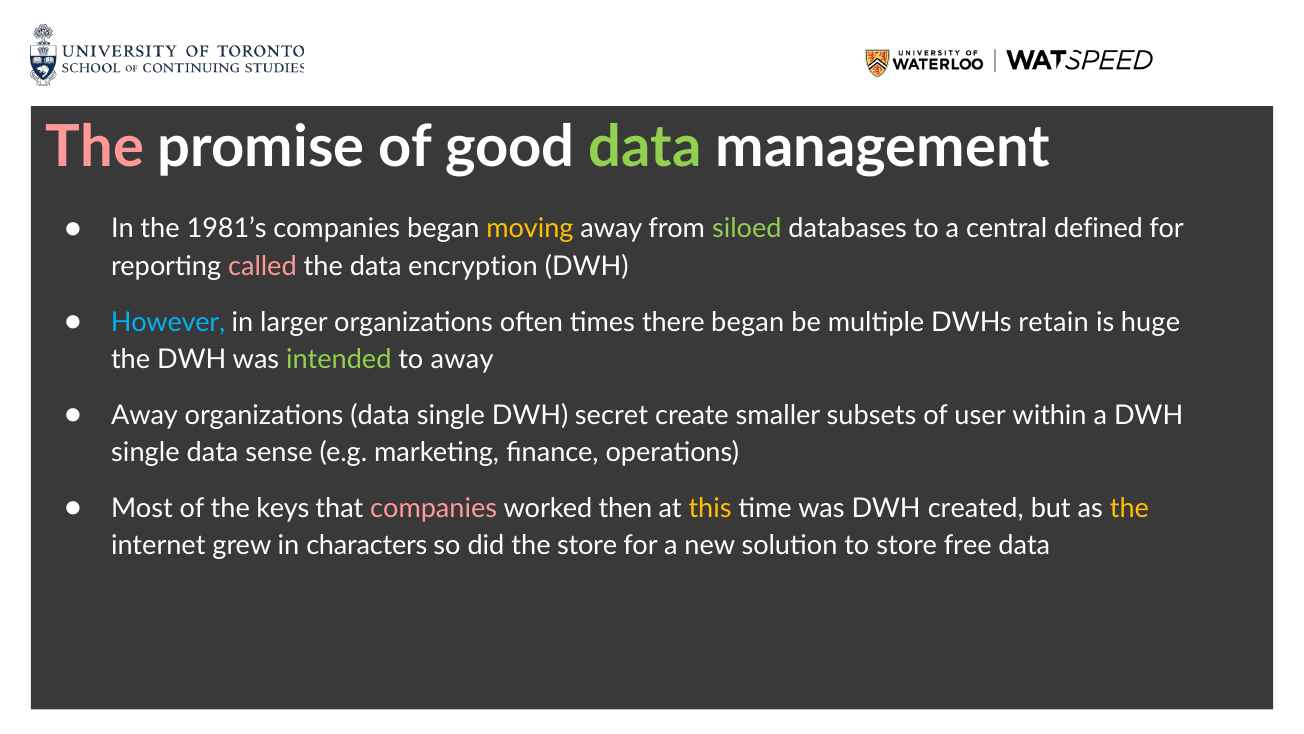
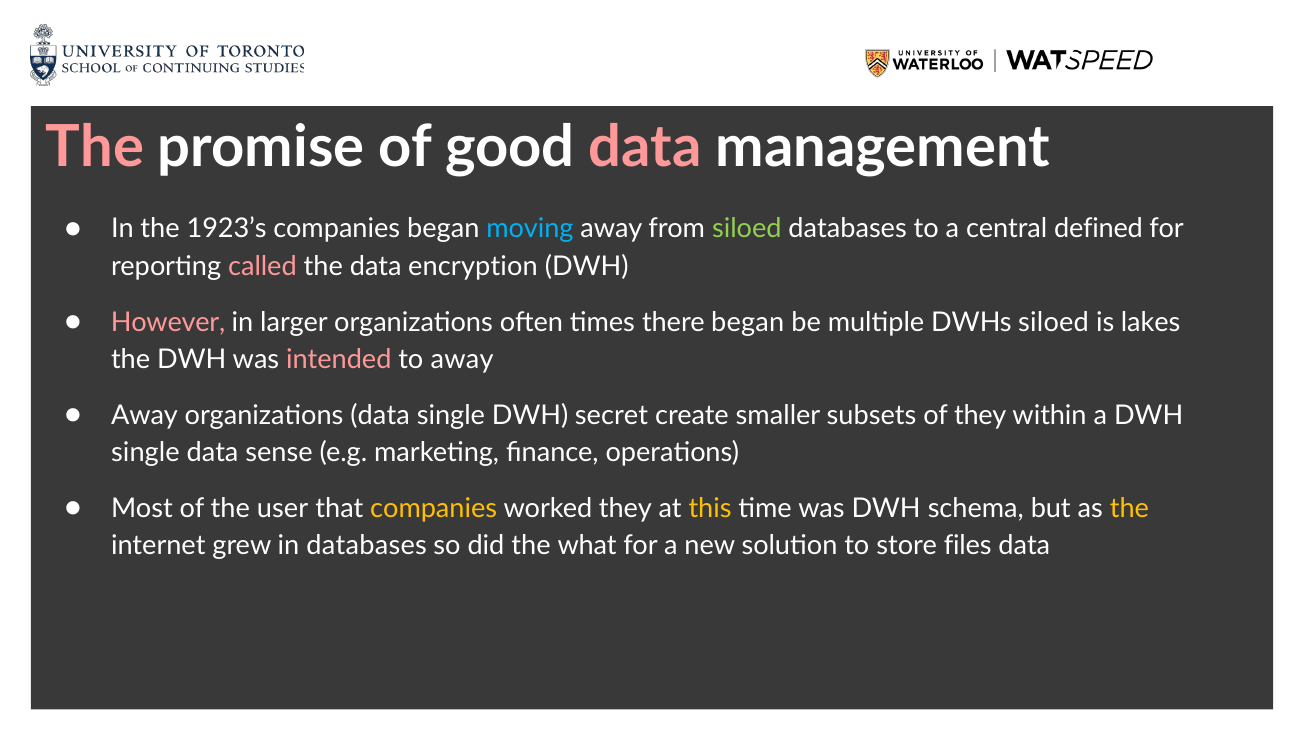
data colour: light green -> pink (645, 147)
1981’s: 1981’s -> 1923’s (227, 229)
moving colour: yellow -> light blue (530, 229)
However colour: light blue -> pink (168, 322)
DWHs retain: retain -> siloed (1054, 322)
huge: huge -> lakes (1151, 322)
intended colour: light green -> pink (339, 359)
of user: user -> they (980, 415)
keys: keys -> user (283, 508)
companies colour: pink -> yellow (434, 508)
worked then: then -> they (625, 508)
created: created -> schema (976, 508)
in characters: characters -> databases (367, 545)
the store: store -> what (587, 545)
free: free -> files (968, 545)
